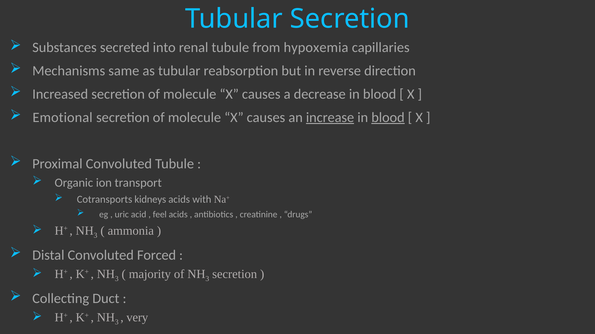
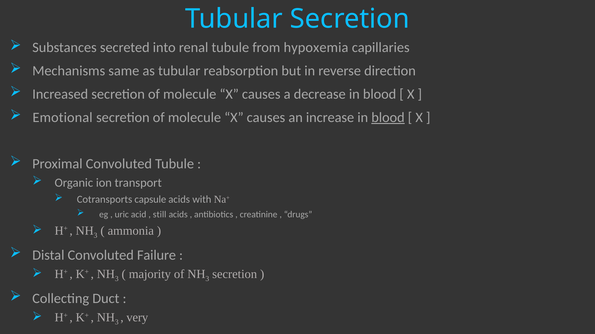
increase underline: present -> none (330, 118)
kidneys: kidneys -> capsule (150, 200)
feel: feel -> still (160, 215)
Forced: Forced -> Failure (157, 256)
